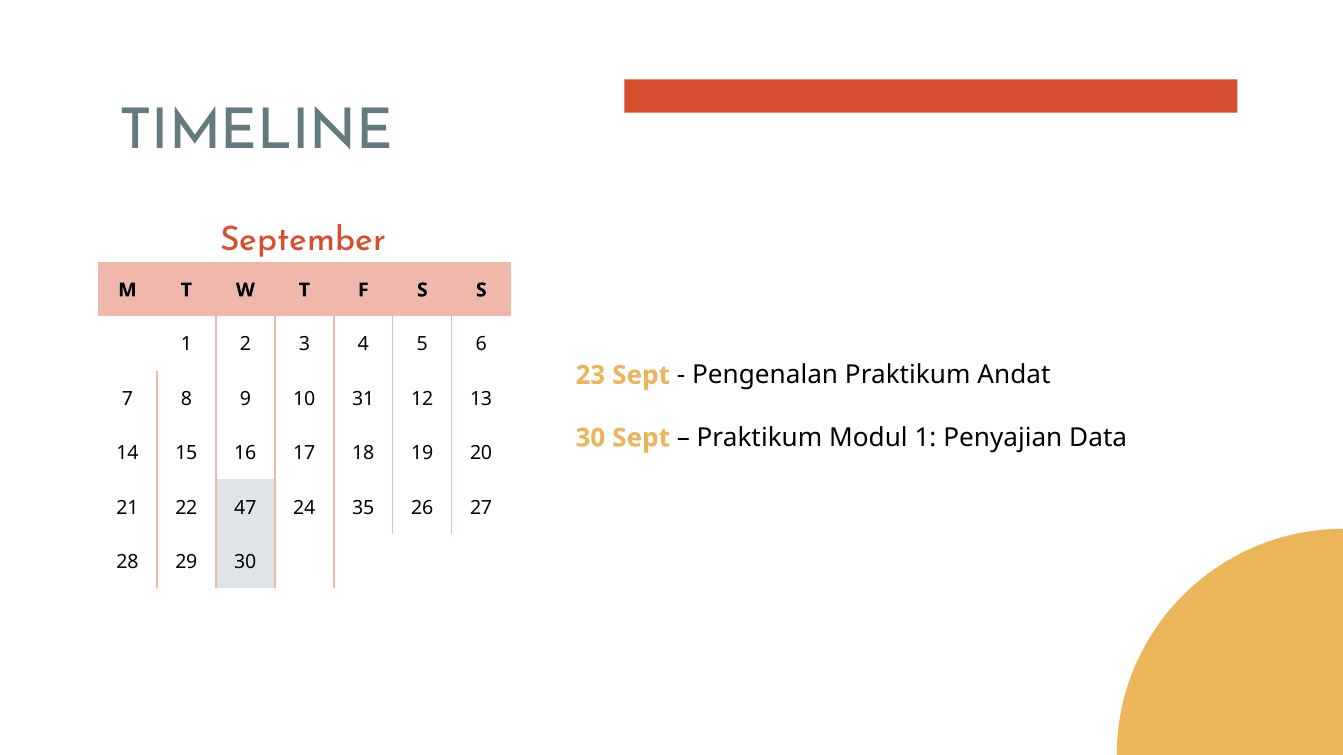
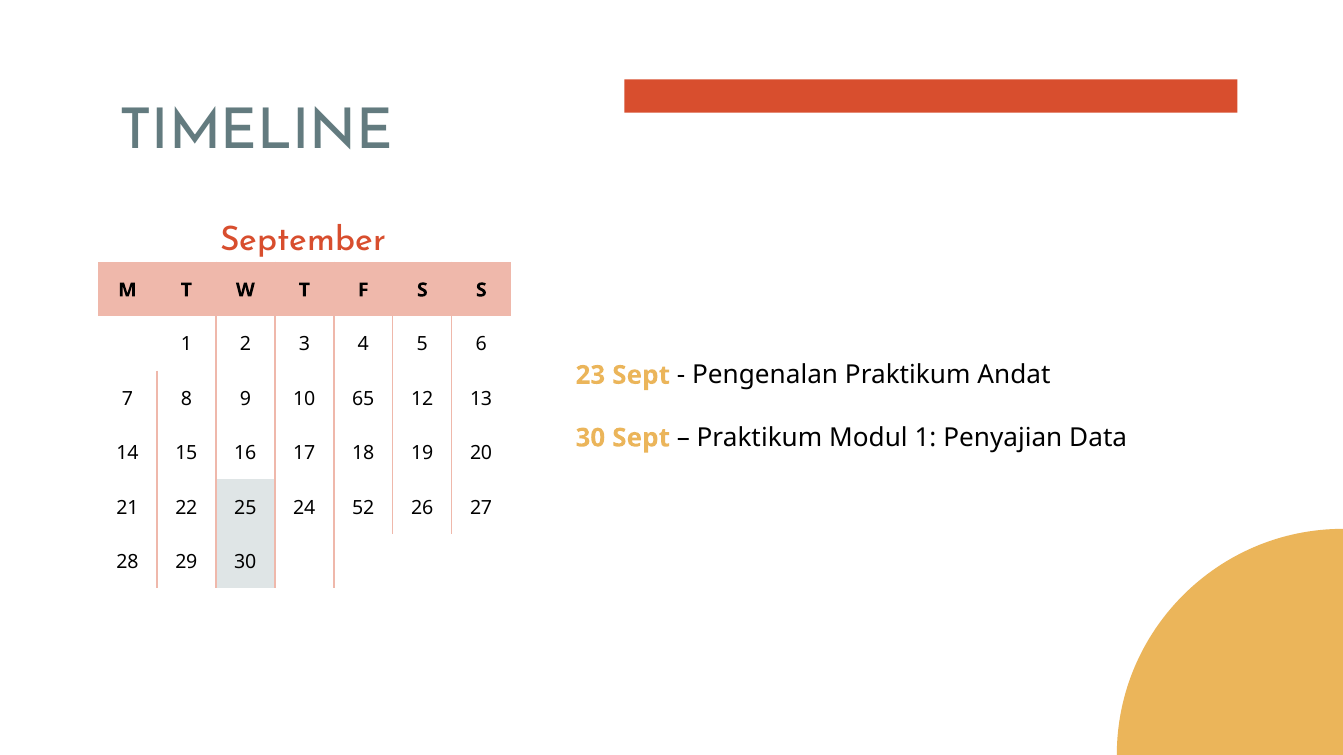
31: 31 -> 65 (363, 399)
47: 47 -> 25 (245, 508)
35: 35 -> 52 (363, 508)
